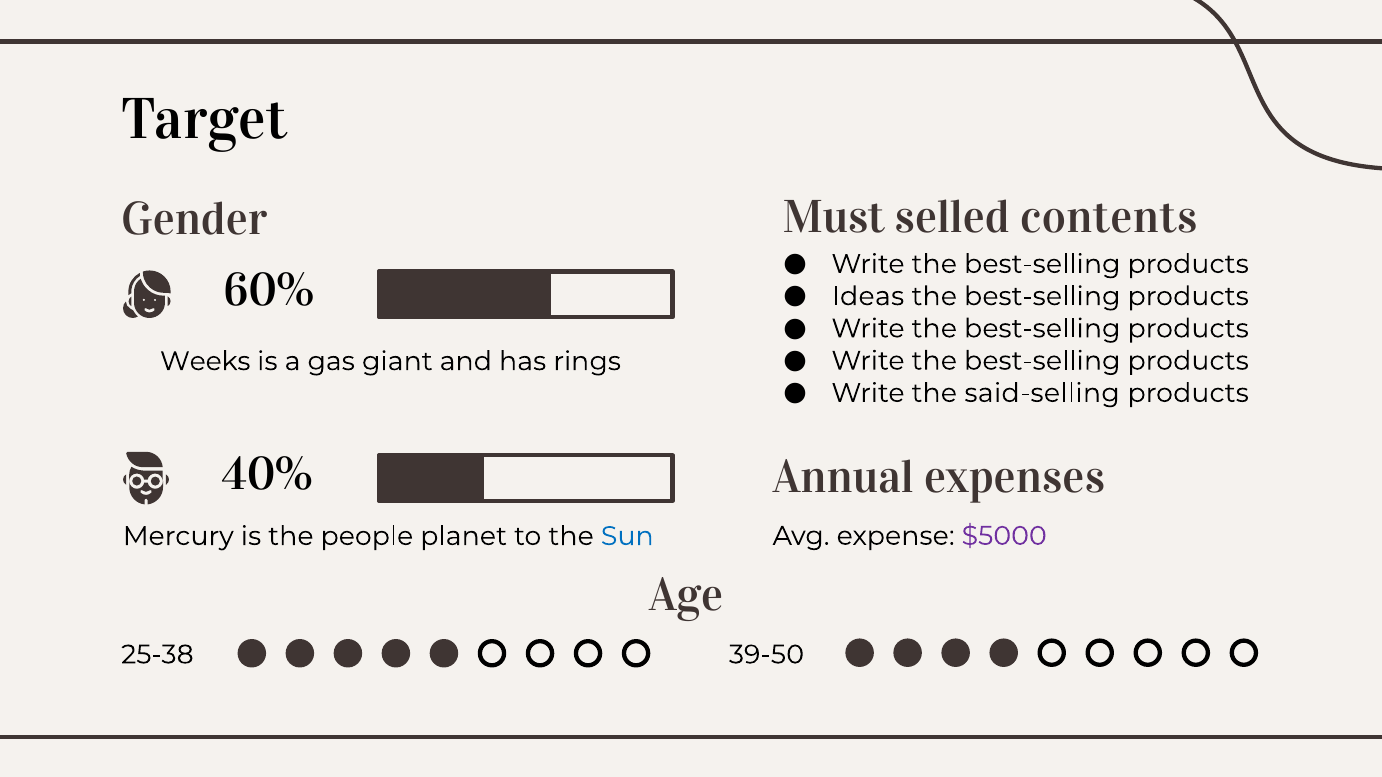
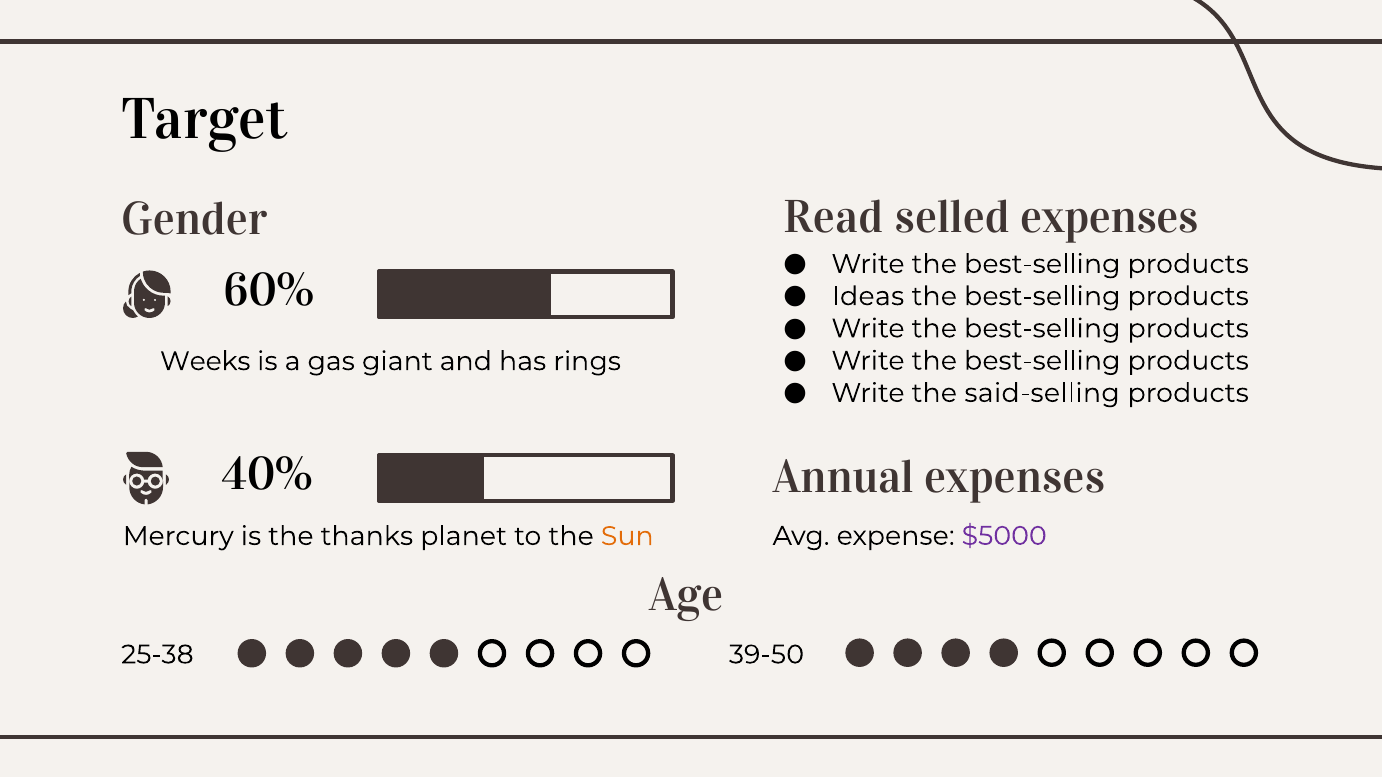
Must: Must -> Read (833, 217)
selled contents: contents -> expenses (1109, 217)
people: people -> thanks (367, 536)
Sun colour: blue -> orange (627, 536)
